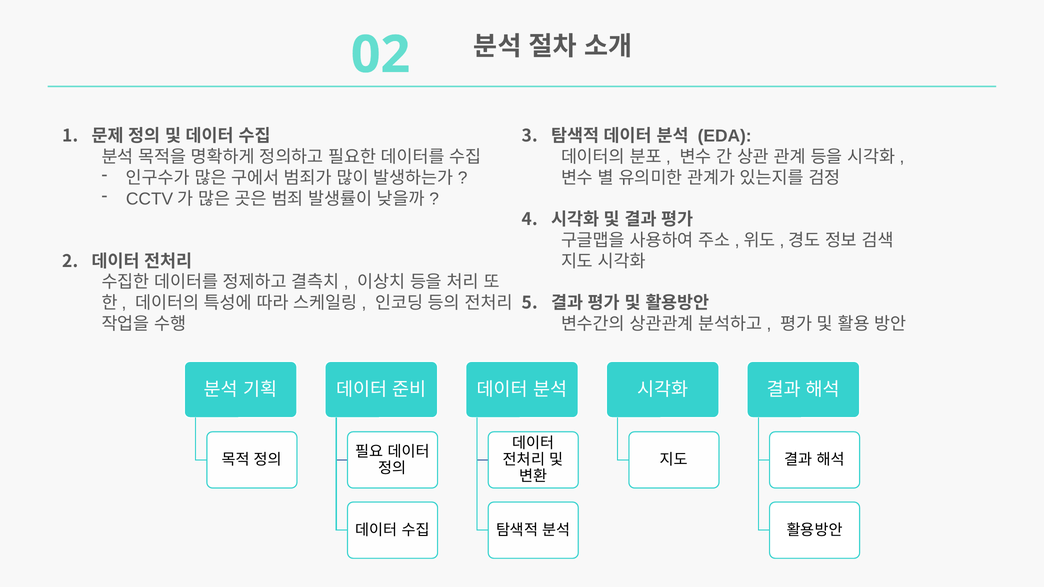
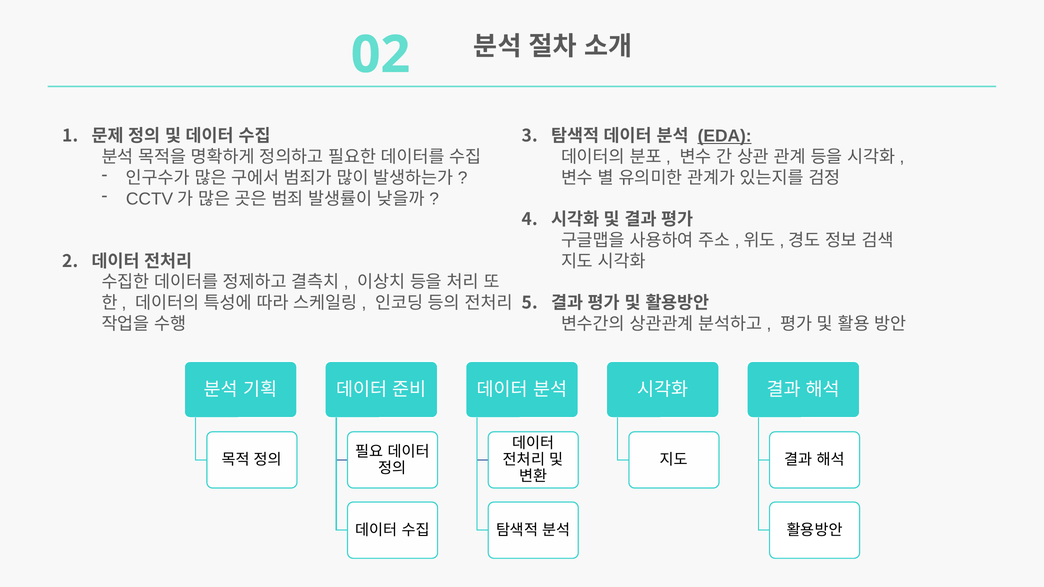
EDA underline: none -> present (725, 136)
